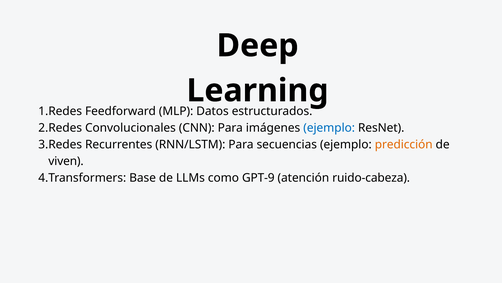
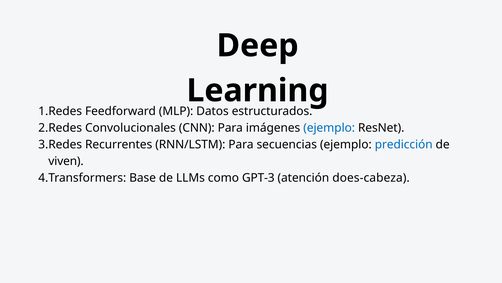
predicción colour: orange -> blue (404, 144)
GPT-9: GPT-9 -> GPT-3 (258, 178)
ruido-cabeza: ruido-cabeza -> does-cabeza (371, 178)
